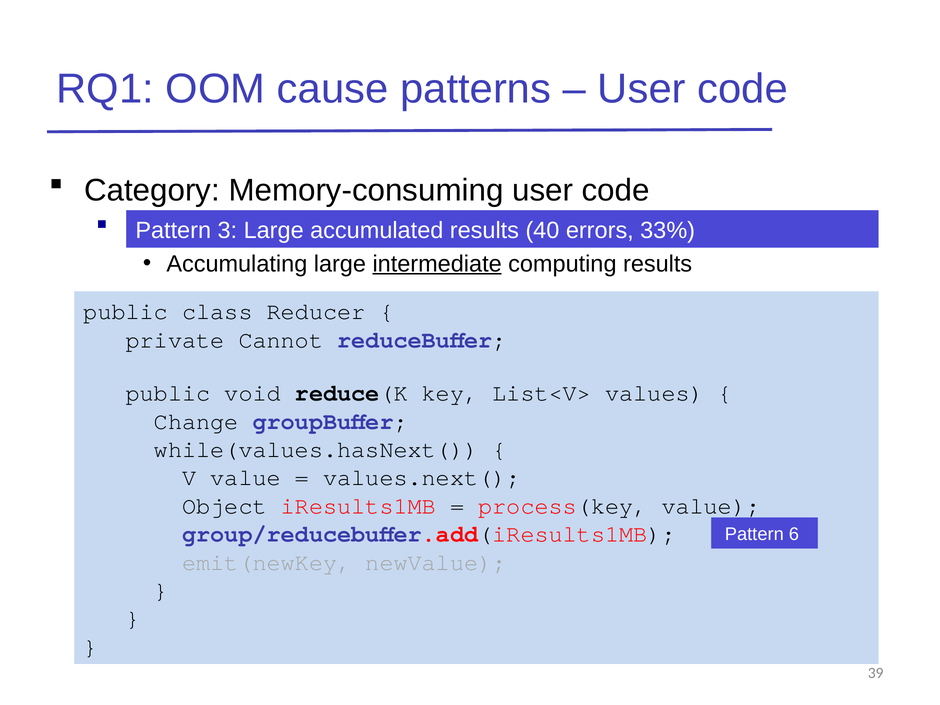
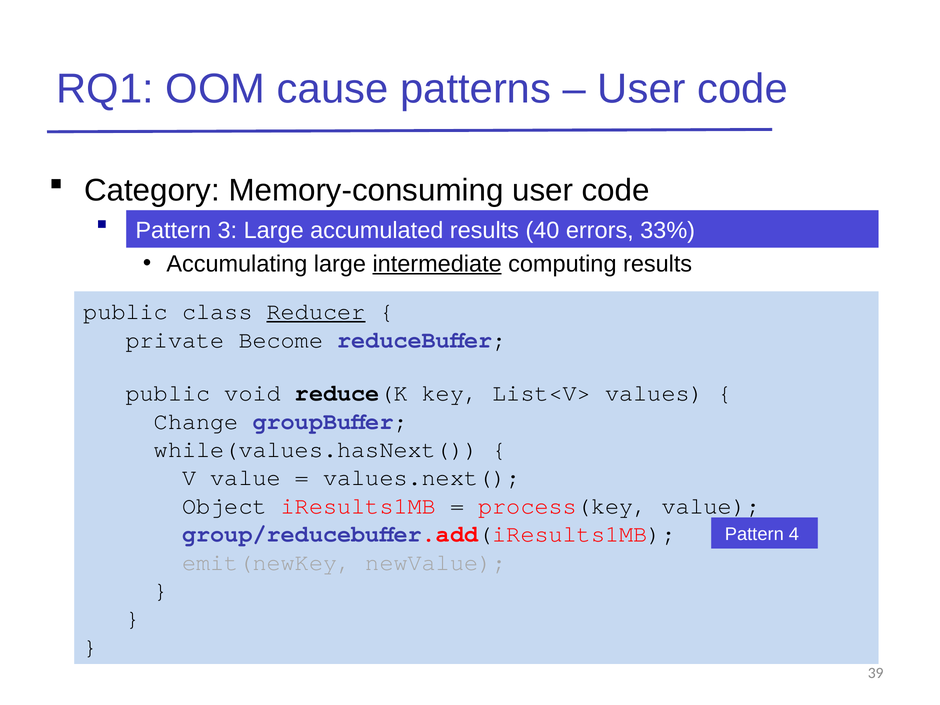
Reducer underline: none -> present (316, 312)
Cannot: Cannot -> Become (281, 340)
6: 6 -> 4 (794, 534)
